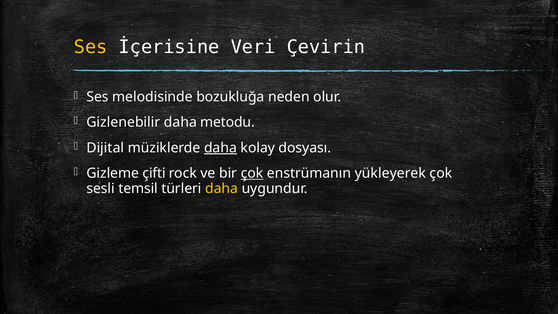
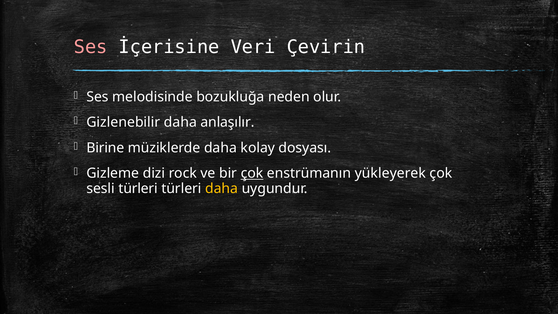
Ses colour: yellow -> pink (91, 47)
metodu: metodu -> anlaşılır (227, 122)
Dijital: Dijital -> Birine (105, 148)
daha underline: present -> none (221, 148)
çifti: çifti -> dizi (154, 173)
sesli temsil: temsil -> türleri (138, 188)
